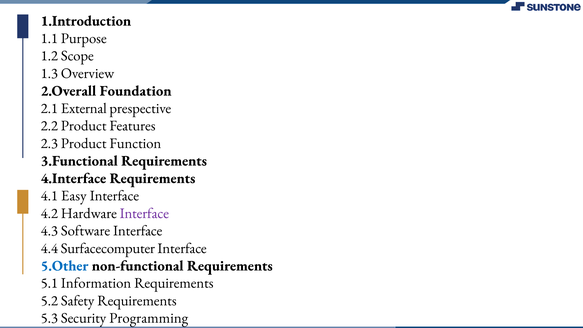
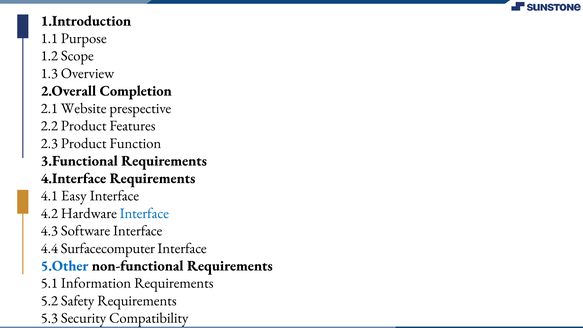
Foundation: Foundation -> Completion (136, 91)
External: External -> Website (84, 108)
Interface colour: purple -> blue (144, 213)
Programming: Programming -> Compatibility (149, 318)
